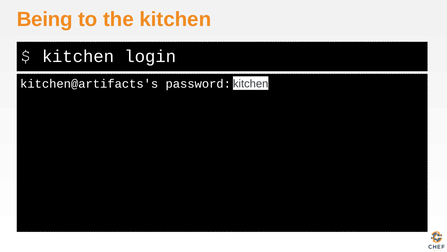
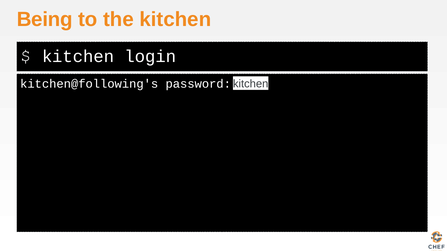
kitchen@artifacts's: kitchen@artifacts's -> kitchen@following's (89, 84)
